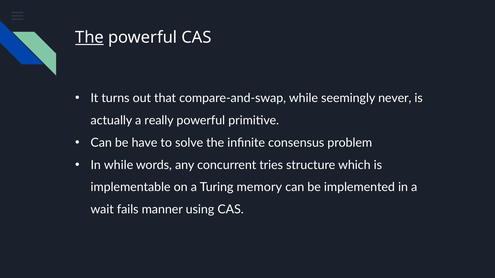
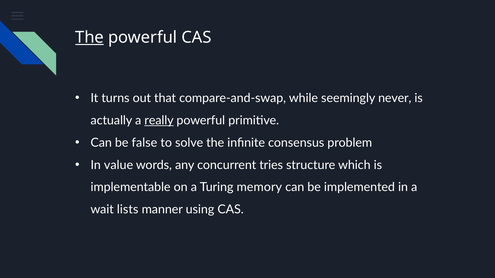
really underline: none -> present (159, 121)
have: have -> false (144, 143)
In while: while -> value (119, 165)
fails: fails -> lists (128, 210)
